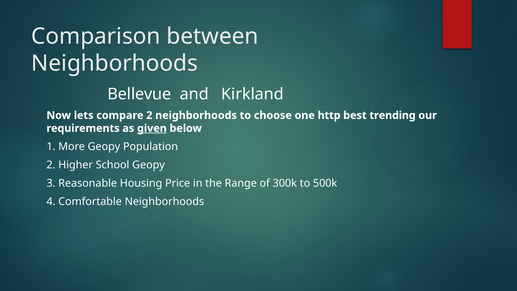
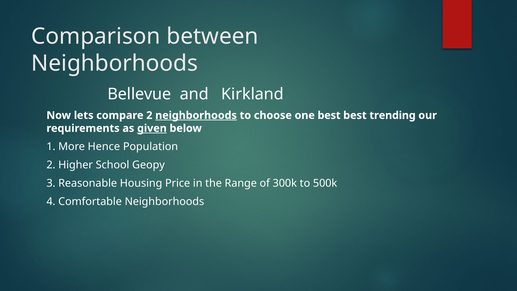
neighborhoods underline: none -> present (196, 115)
one http: http -> best (329, 115)
More Geopy: Geopy -> Hence (104, 147)
